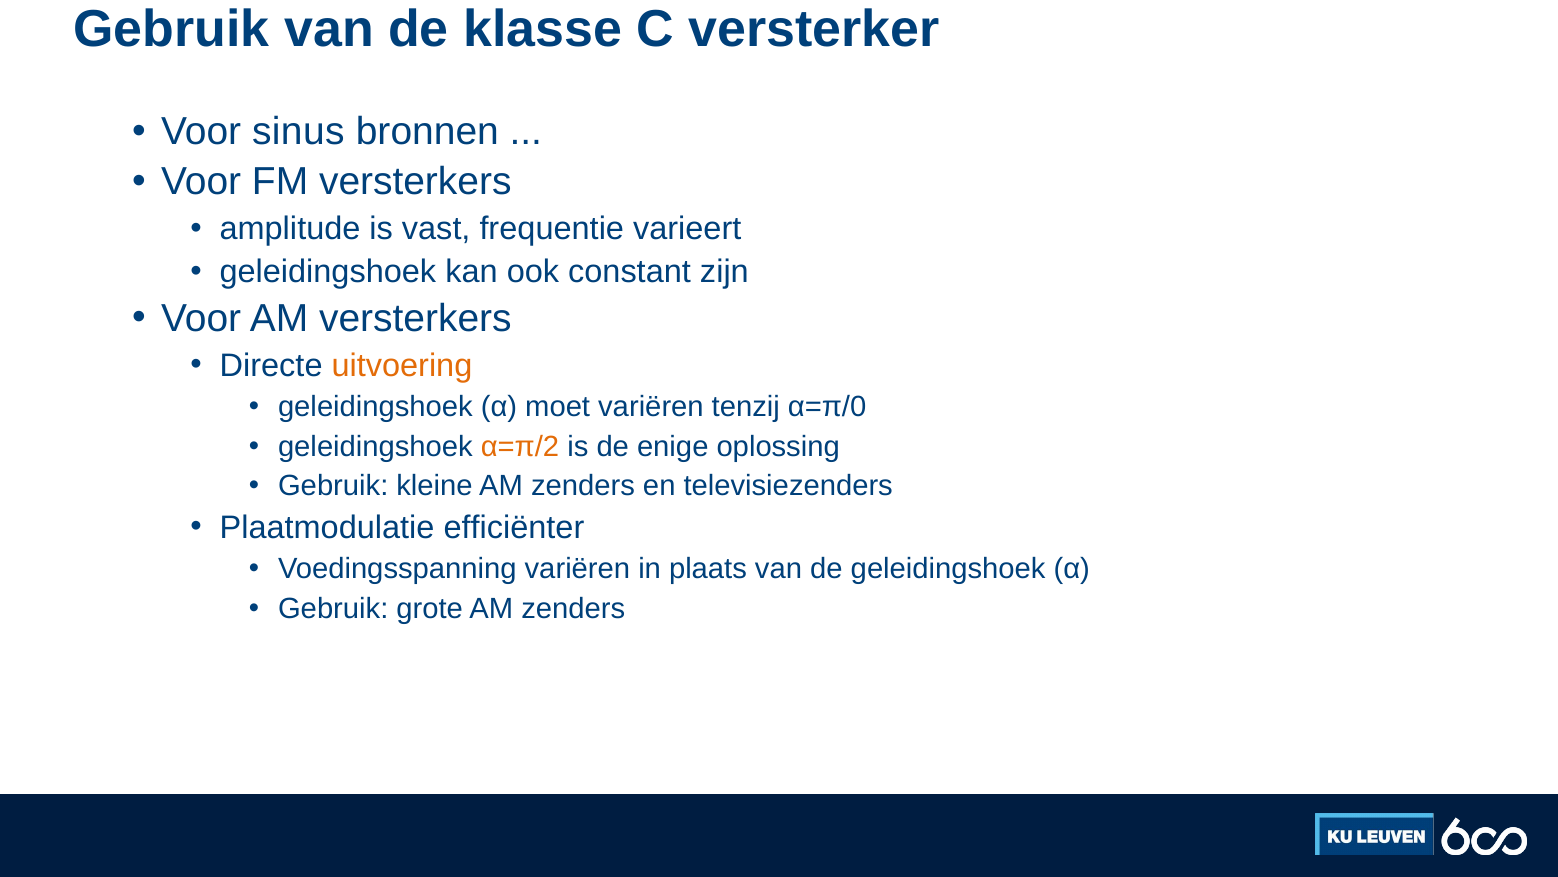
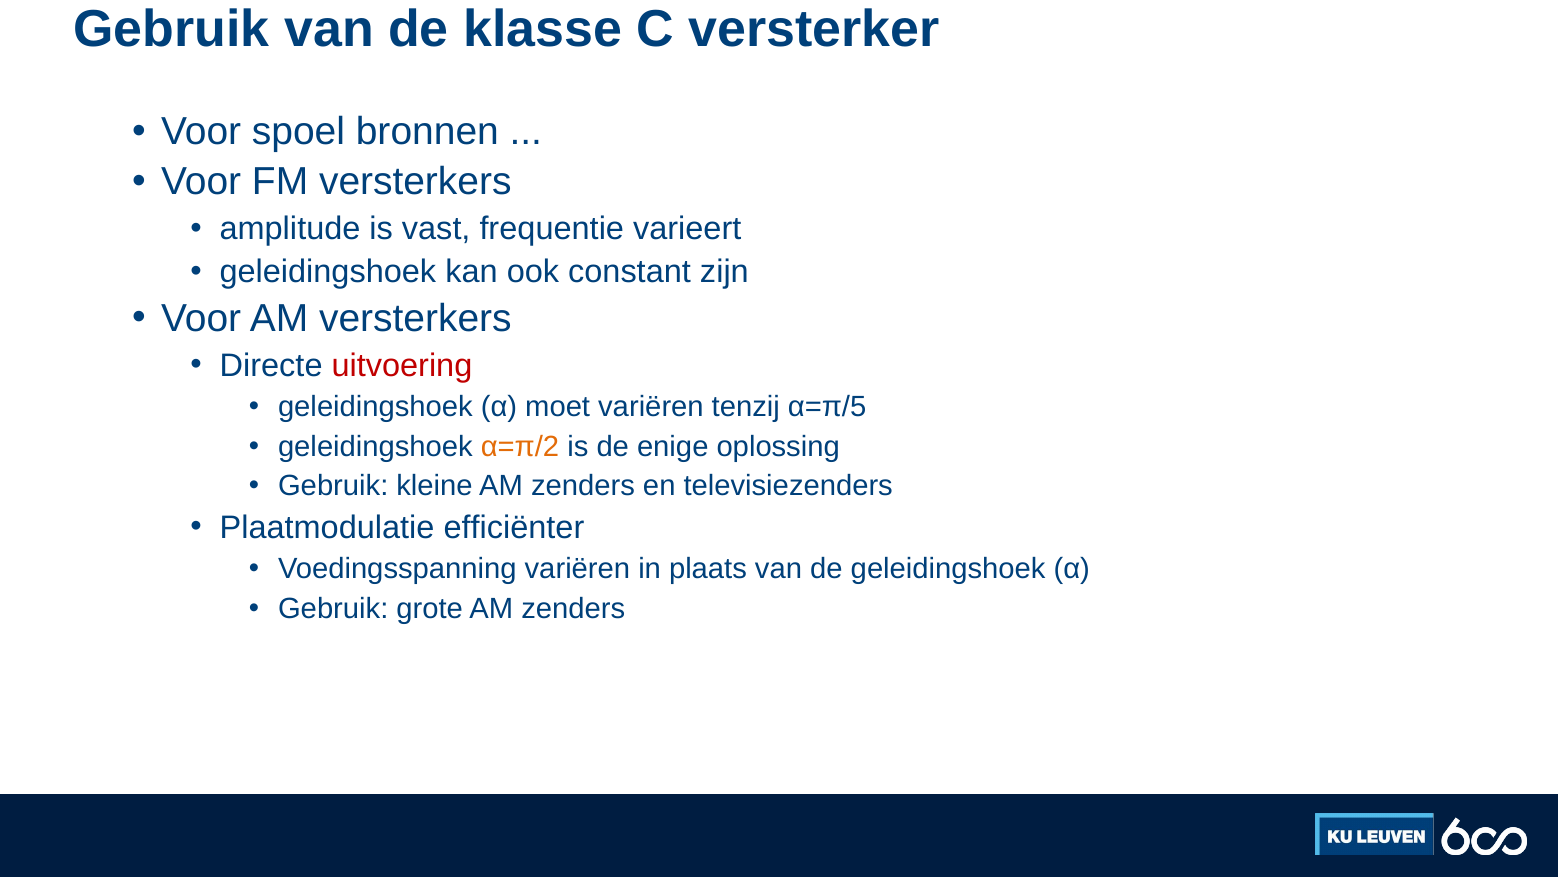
sinus: sinus -> spoel (298, 132)
uitvoering colour: orange -> red (402, 365)
α=π/0: α=π/0 -> α=π/5 (827, 407)
